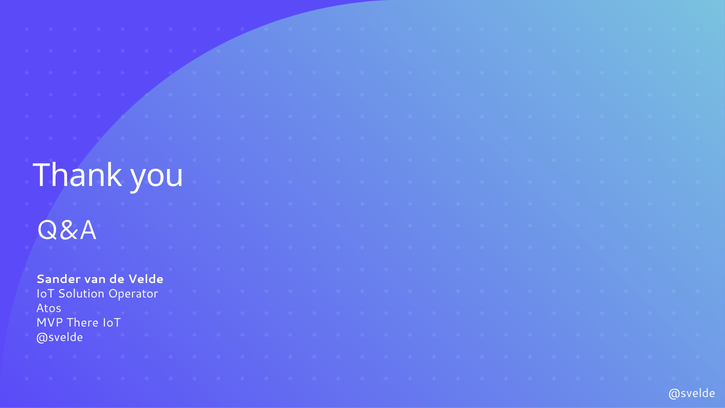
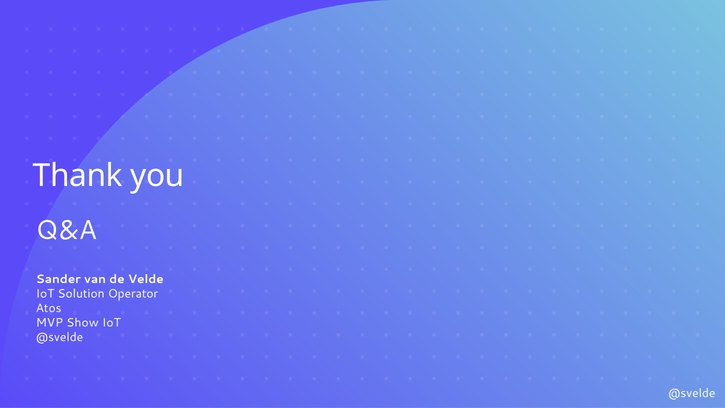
There: There -> Show (82, 323)
